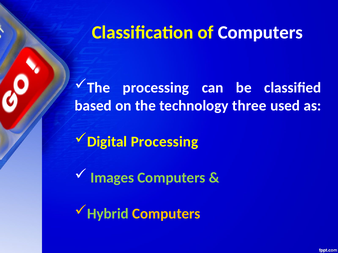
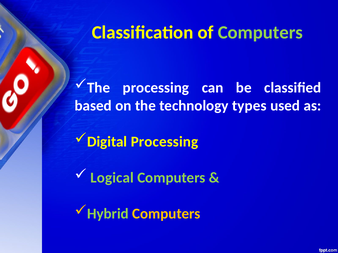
Computers colour: white -> light green (260, 33)
three: three -> types (249, 106)
Images: Images -> Logical (112, 178)
